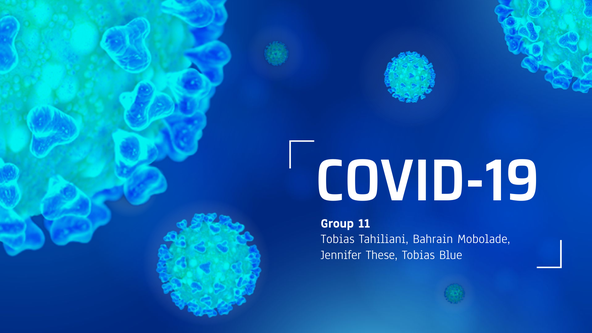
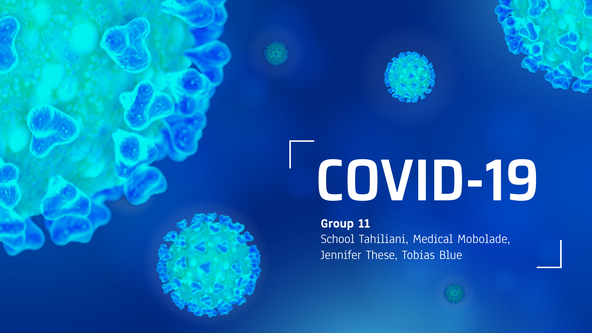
Tobias: Tobias -> School (338, 239)
Bahrain: Bahrain -> Medical (433, 239)
